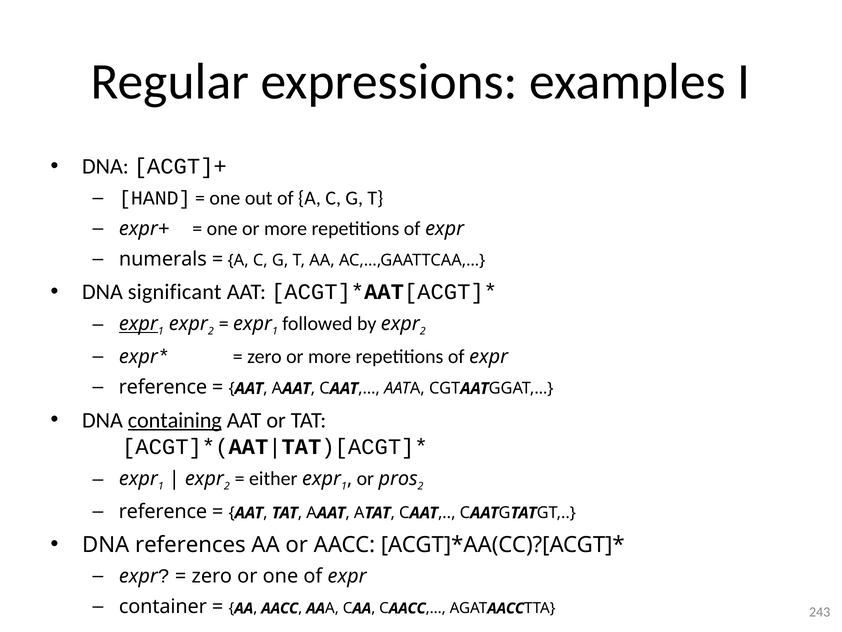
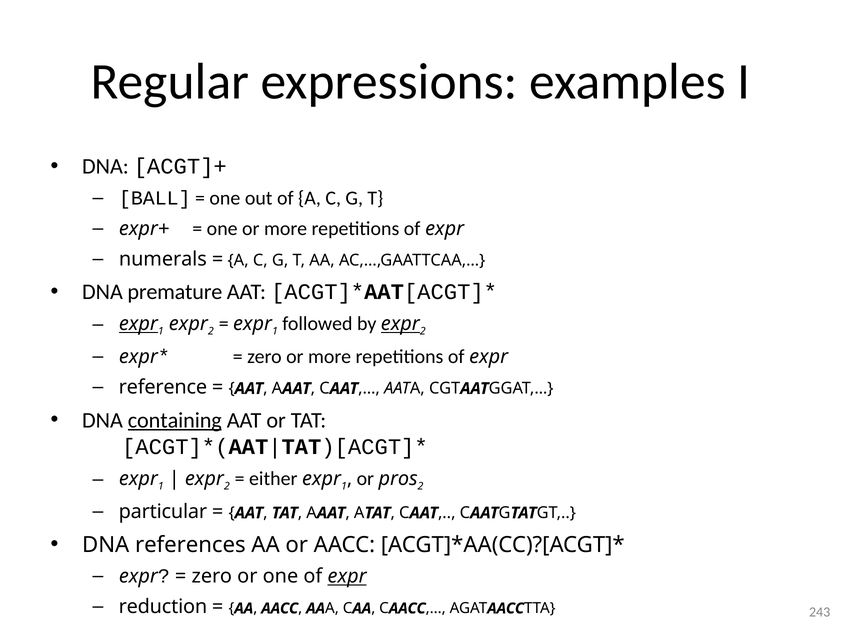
HAND: HAND -> BALL (155, 198)
significant: significant -> premature (175, 292)
expr underline: none -> present (400, 324)
reference: reference -> particular (163, 511)
expr underline: none -> present (347, 576)
container: container -> reduction (163, 606)
